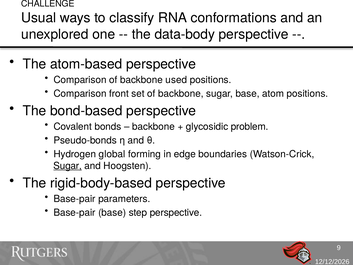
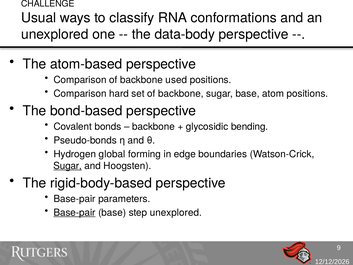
front: front -> hard (119, 93)
problem: problem -> bending (250, 126)
Base-pair underline: none -> present (75, 212)
step perspective: perspective -> unexplored (176, 212)
